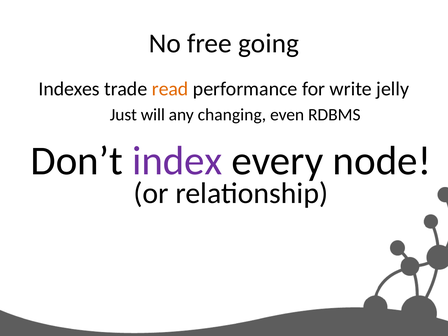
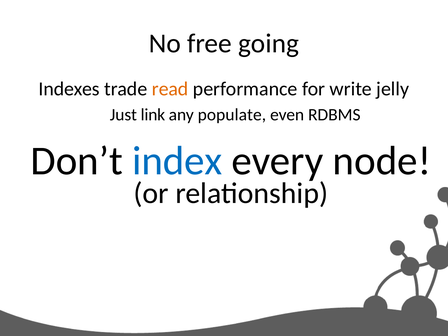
will: will -> link (153, 115)
changing: changing -> populate (232, 115)
index colour: purple -> blue (177, 161)
